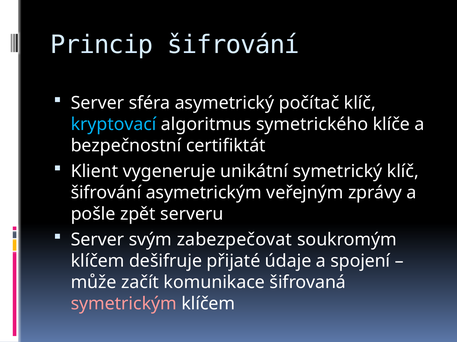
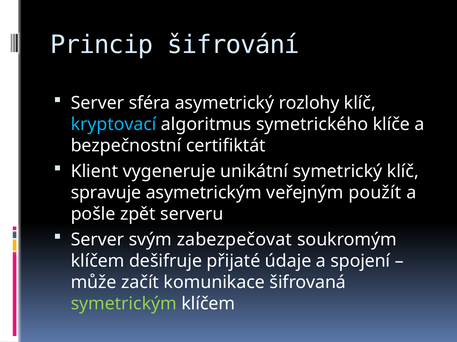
počítač: počítač -> rozlohy (309, 103)
šifrování: šifrování -> spravuje (106, 193)
zprávy: zprávy -> použít (375, 193)
symetrickým colour: pink -> light green (124, 304)
